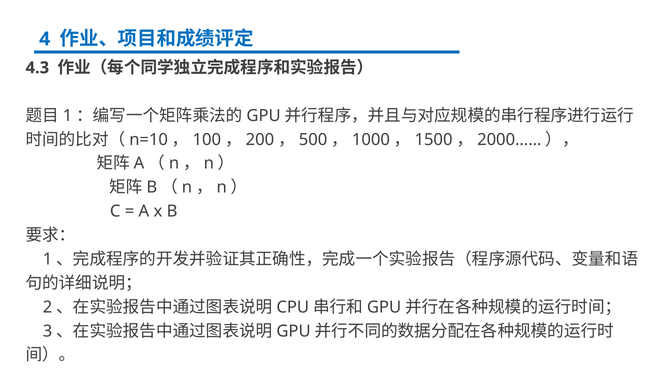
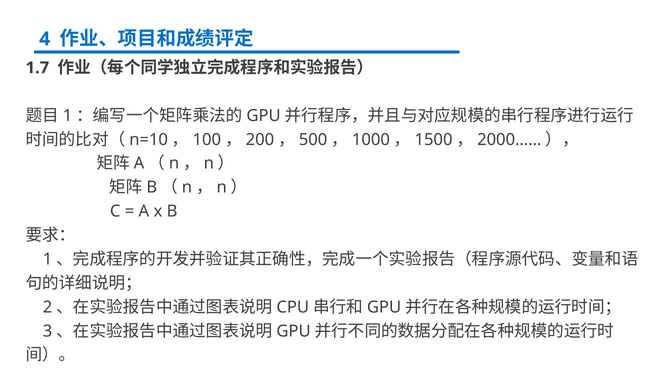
4.3: 4.3 -> 1.7 (37, 68)
